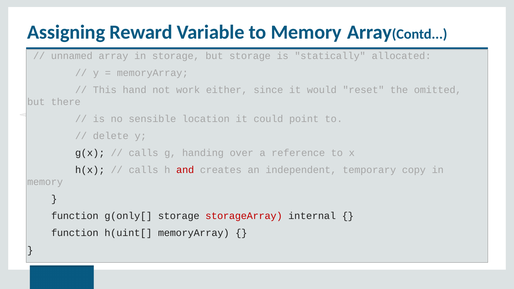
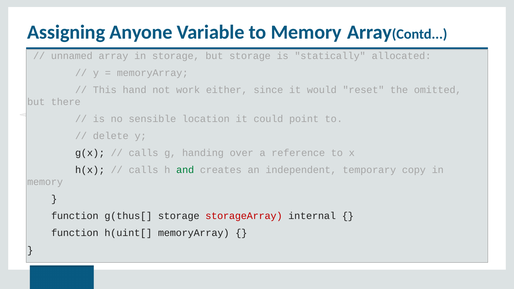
Reward: Reward -> Anyone (141, 32)
and colour: red -> green (185, 170)
g(only[: g(only[ -> g(thus[ (128, 216)
